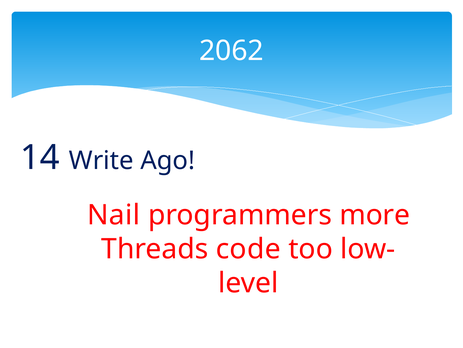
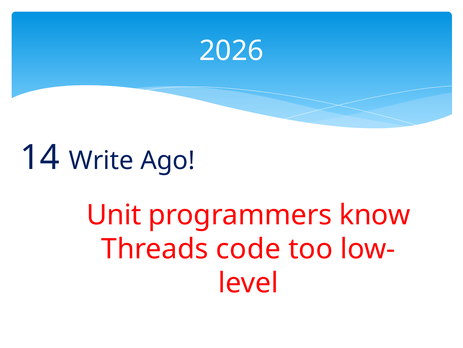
2062: 2062 -> 2026 (231, 51)
Nail: Nail -> Unit (114, 215)
more: more -> know (375, 215)
